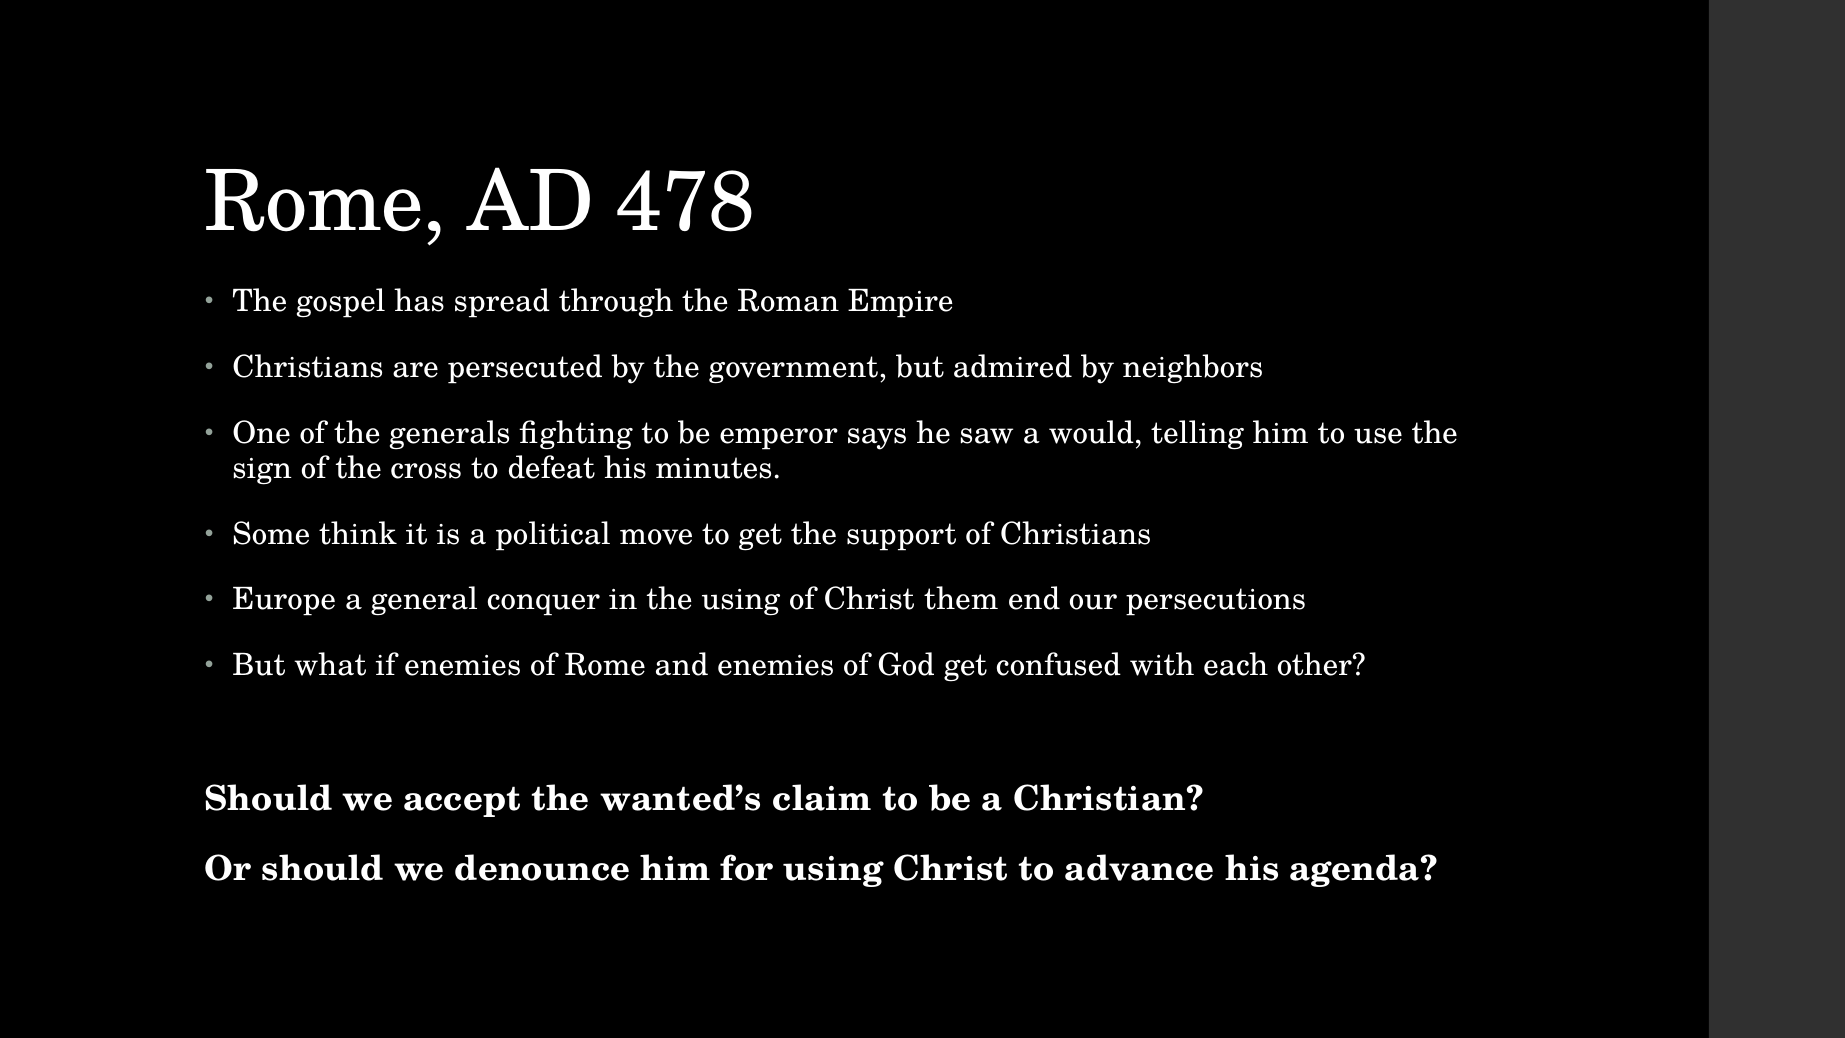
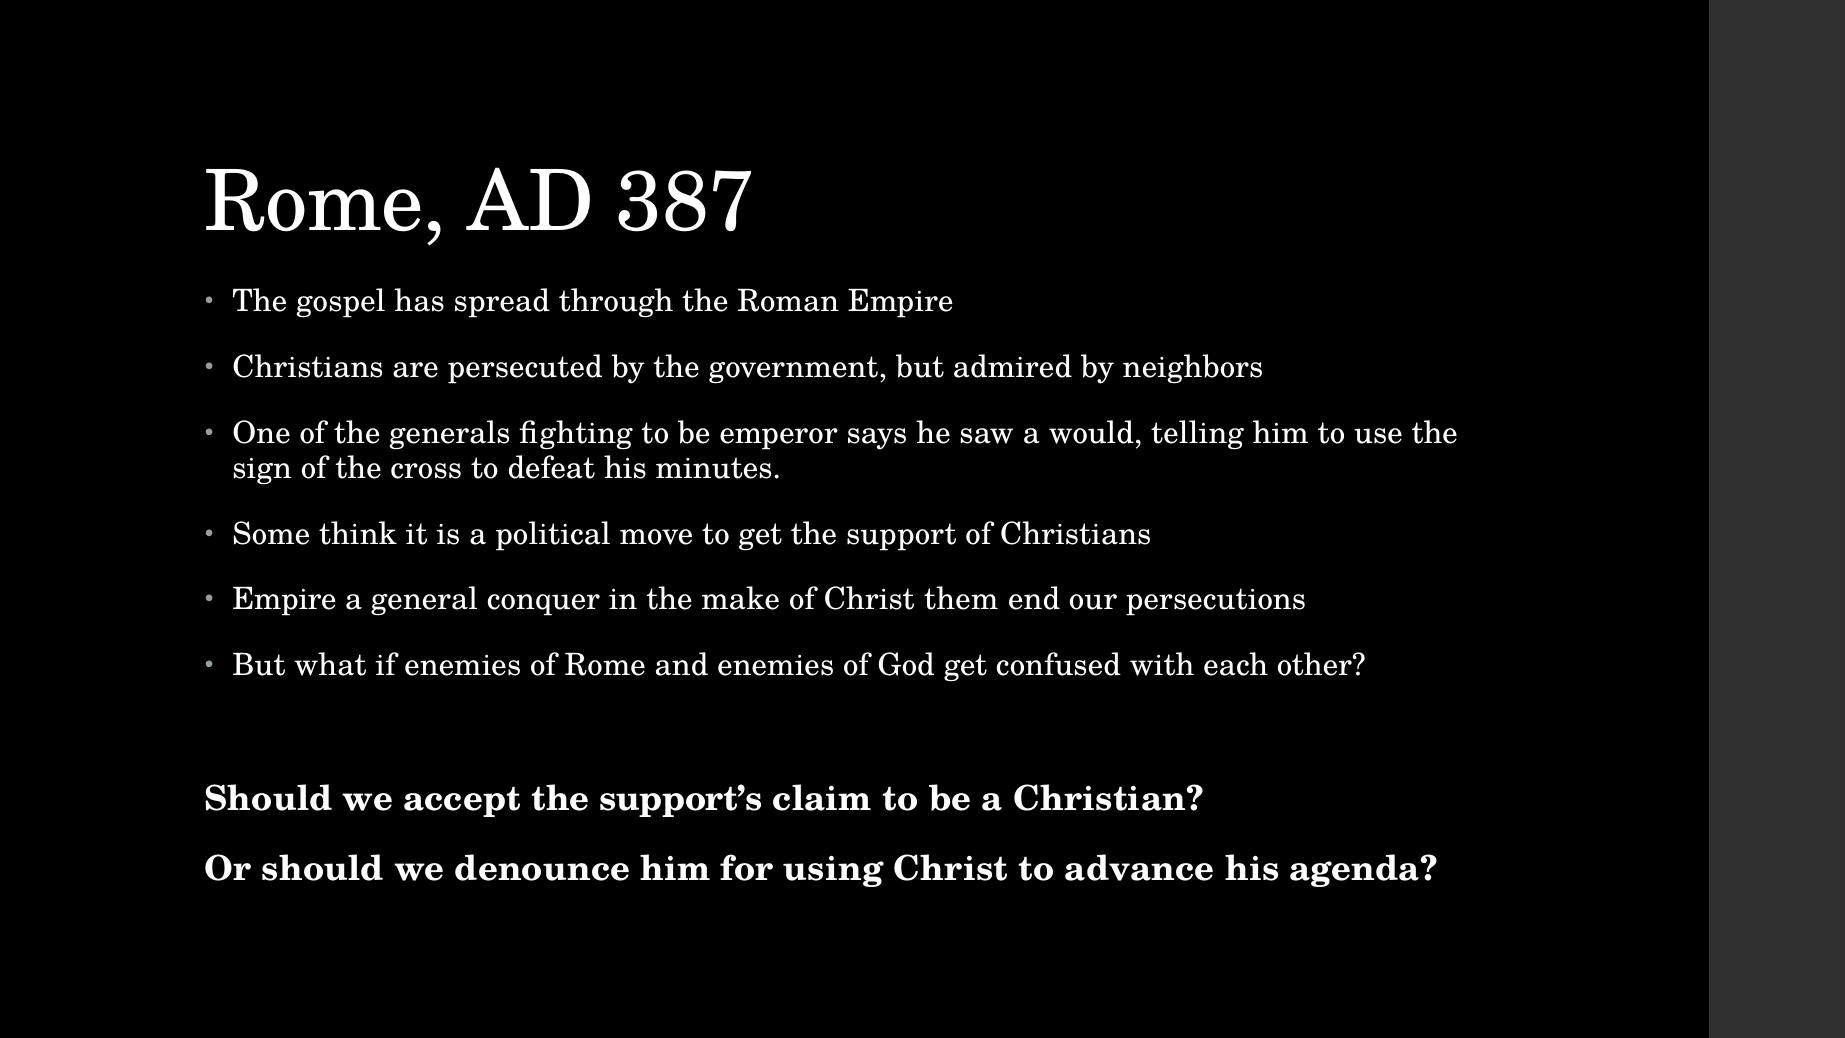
478: 478 -> 387 (686, 203)
Europe: Europe -> Empire (284, 600)
the using: using -> make (741, 600)
wanted’s: wanted’s -> support’s (681, 799)
